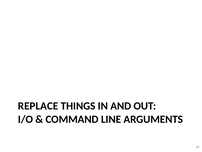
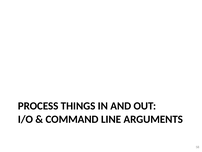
REPLACE: REPLACE -> PROCESS (38, 106)
